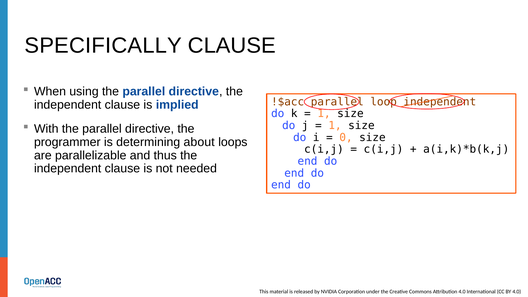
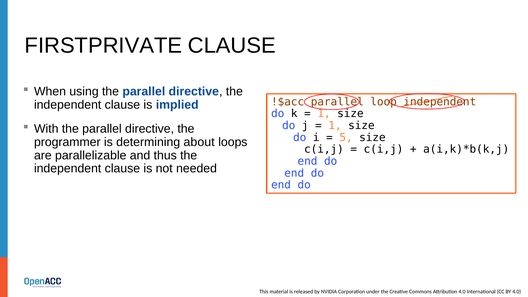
SPECIFICALLY: SPECIFICALLY -> FIRSTPRIVATE (103, 45)
0: 0 -> 5 (346, 137)
